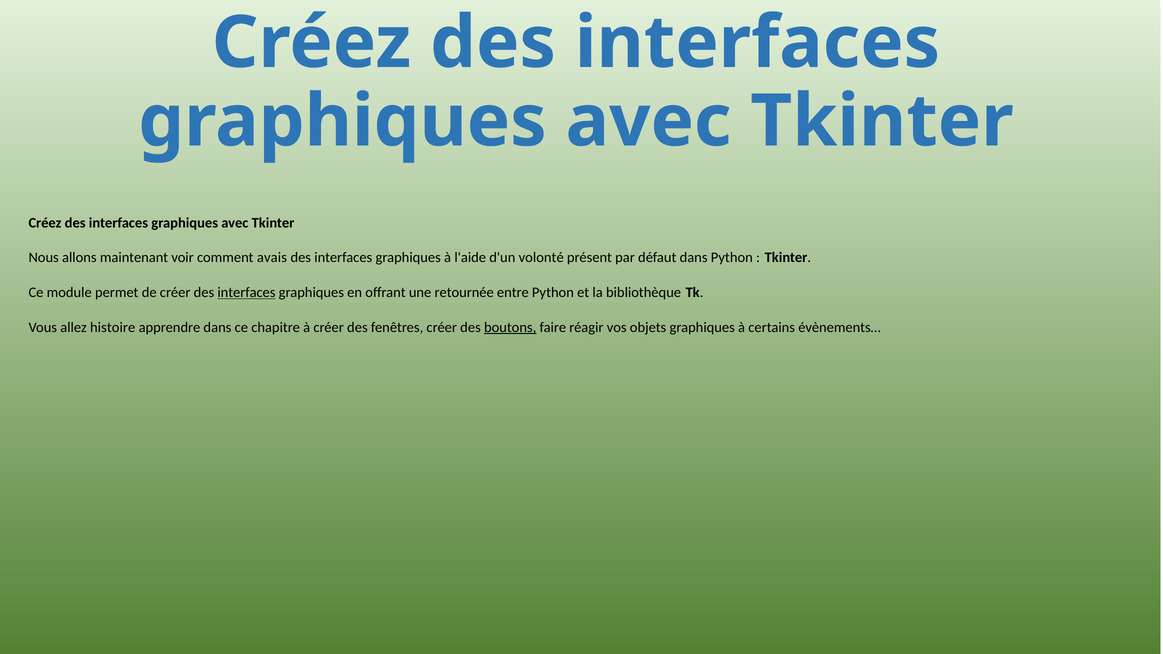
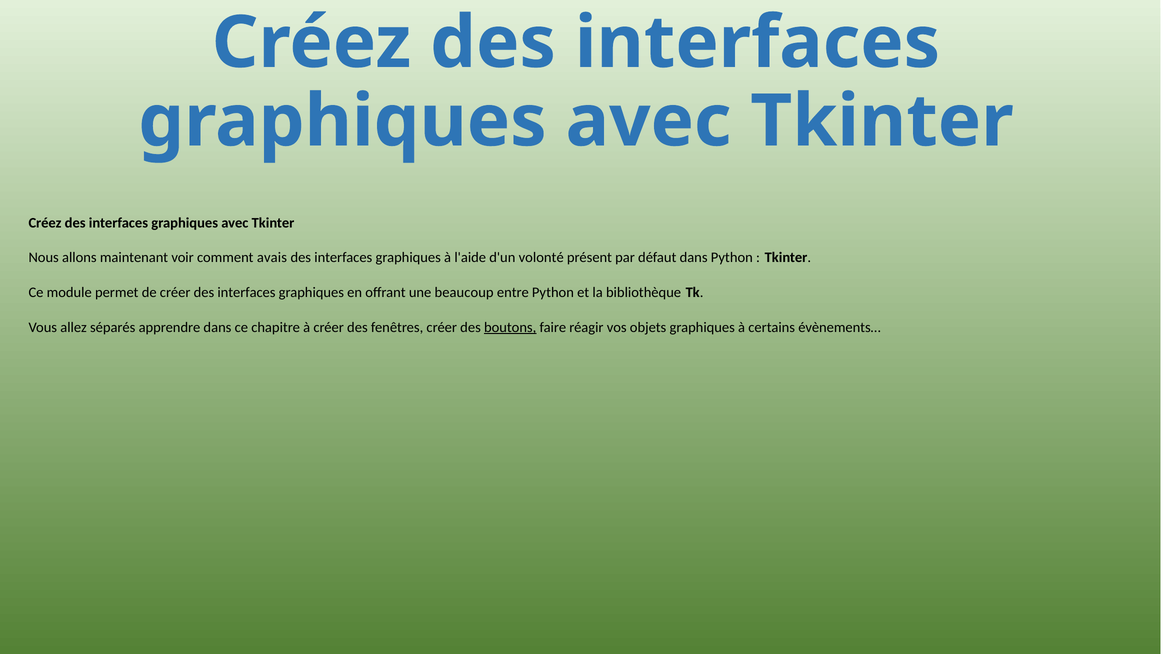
interfaces underline: present -> none (246, 293)
retournée: retournée -> beaucoup (464, 293)
histoire: histoire -> séparés (113, 328)
